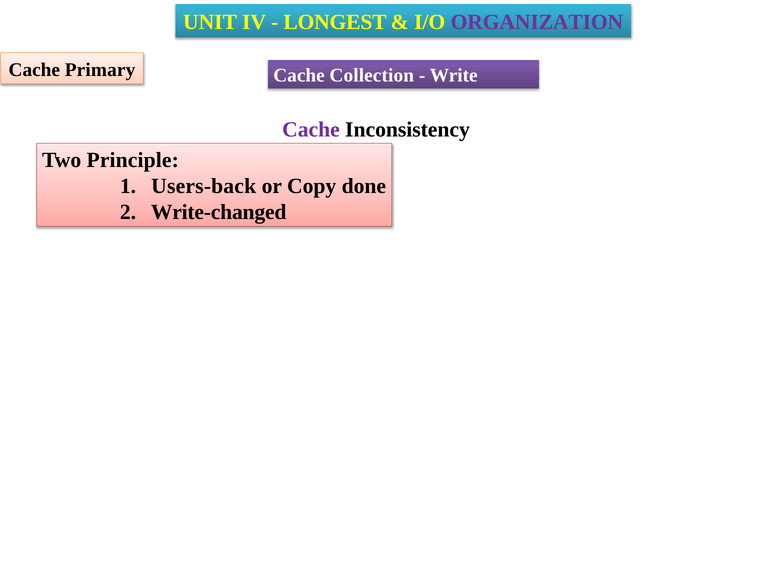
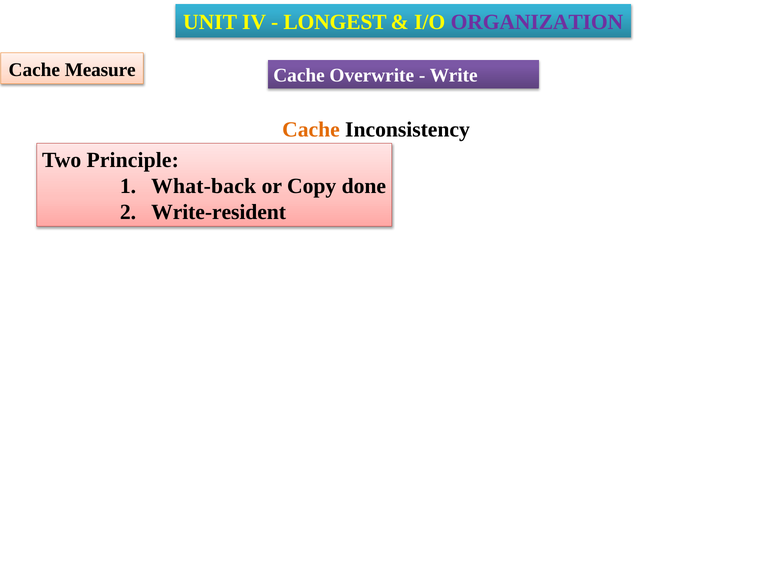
Primary: Primary -> Measure (100, 70)
Collection: Collection -> Overwrite (372, 76)
Cache colour: purple -> orange (311, 130)
Users-back: Users-back -> What-back (204, 186)
Write-changed: Write-changed -> Write-resident (219, 212)
